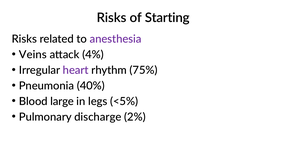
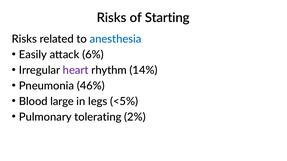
anesthesia colour: purple -> blue (116, 39)
Veins: Veins -> Easily (33, 55)
4%: 4% -> 6% (93, 55)
75%: 75% -> 14% (144, 70)
40%: 40% -> 46% (91, 86)
discharge: discharge -> tolerating (98, 117)
